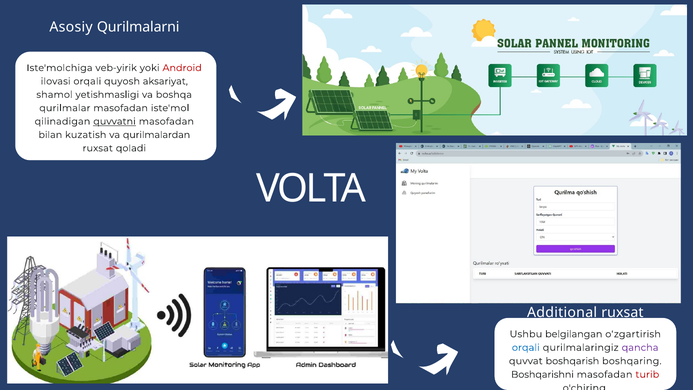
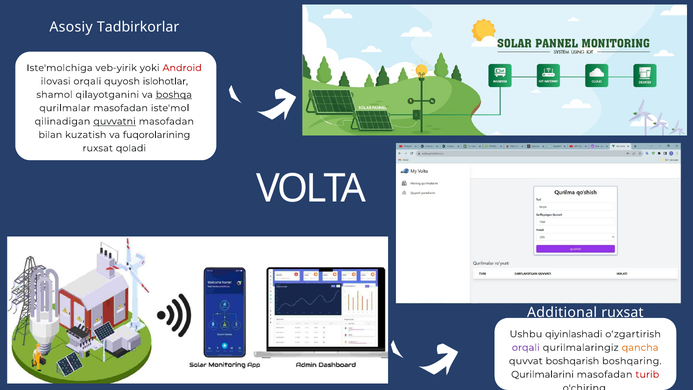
Qurilmalarni: Qurilmalarni -> Tadbirkorlar (138, 27)
aksariyat: aksariyat -> islohotlar (165, 81)
yetishmasligi: yetishmasligi -> qilayotganini (107, 95)
boshqa underline: none -> present (174, 95)
qurilmalardan: qurilmalardan -> fuqorolarining (157, 135)
belgilangan: belgilangan -> qiyinlashadi (574, 334)
orqali colour: blue -> purple (526, 347)
qancha colour: purple -> orange (640, 347)
Boshqarishni: Boshqarishni -> Qurilmalarini (542, 374)
